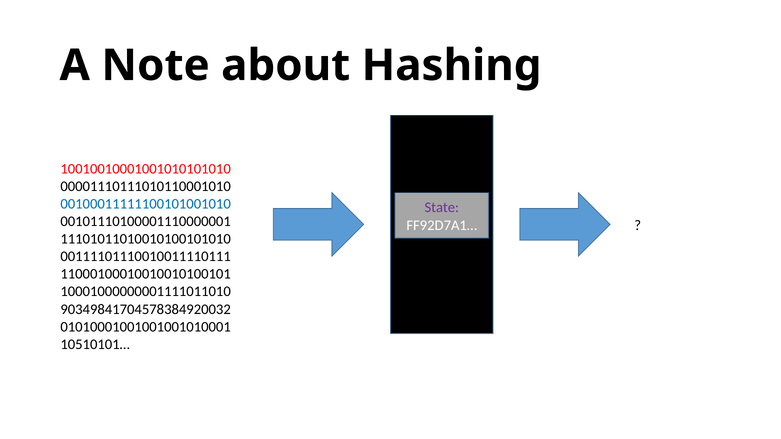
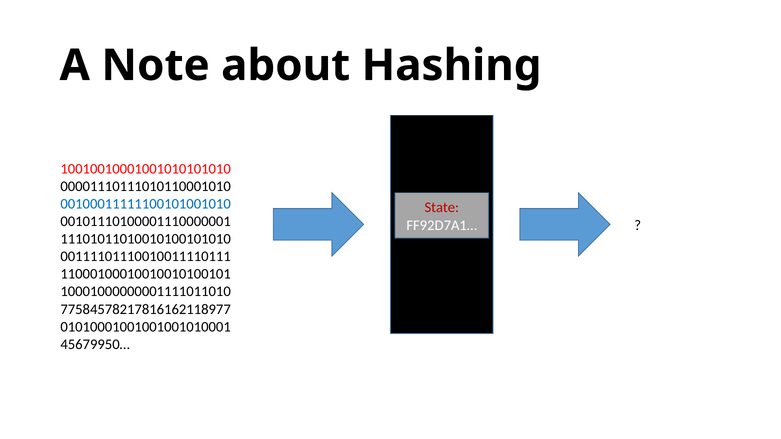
State colour: purple -> red (442, 208)
90349841704578384920032: 90349841704578384920032 -> 77584578217816162118977 (146, 309)
10510101…: 10510101… -> 45679950… (95, 345)
